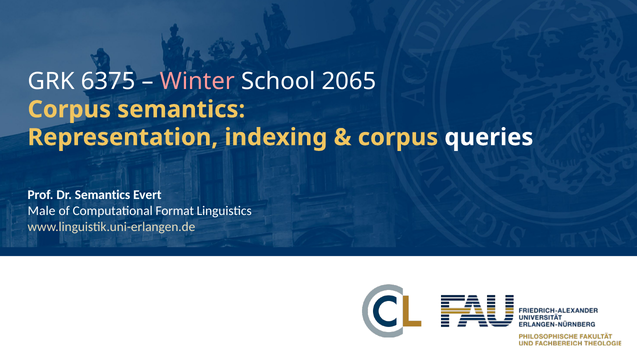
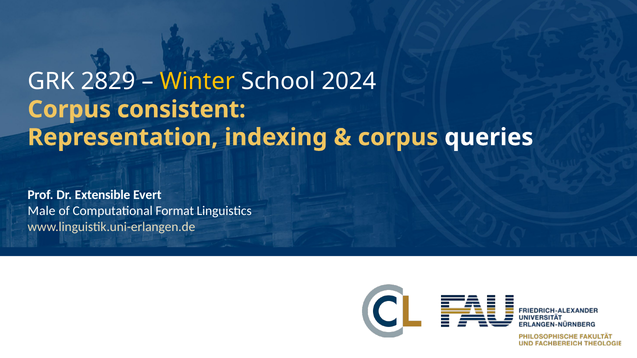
6375: 6375 -> 2829 (108, 82)
Winter colour: pink -> yellow (197, 82)
2065: 2065 -> 2024 (349, 82)
Corpus semantics: semantics -> consistent (181, 110)
Dr Semantics: Semantics -> Extensible (103, 195)
